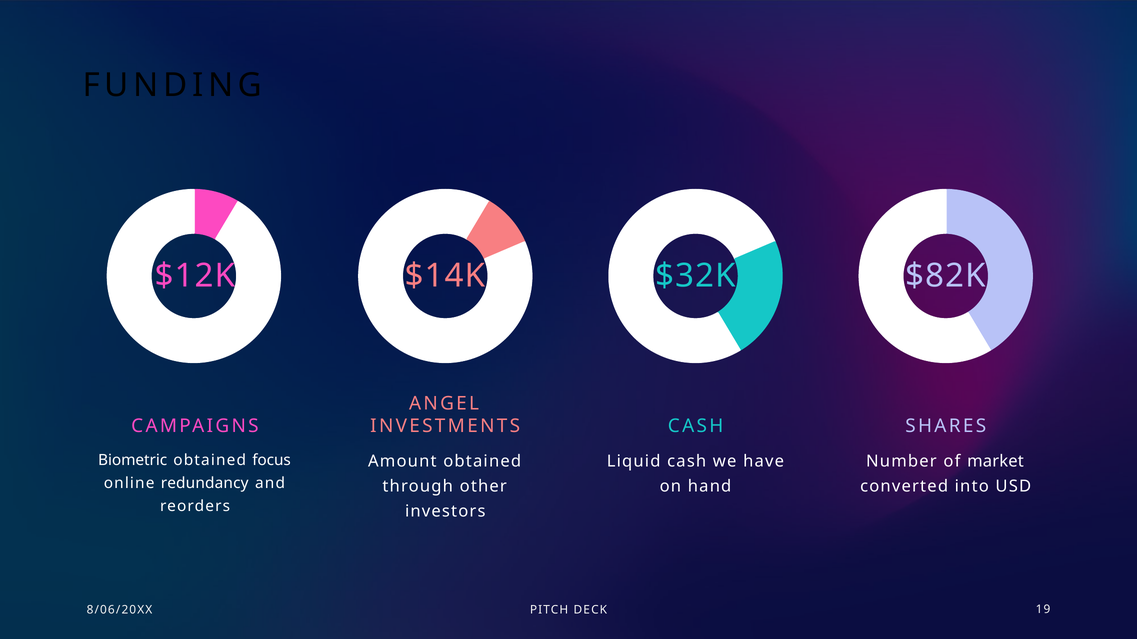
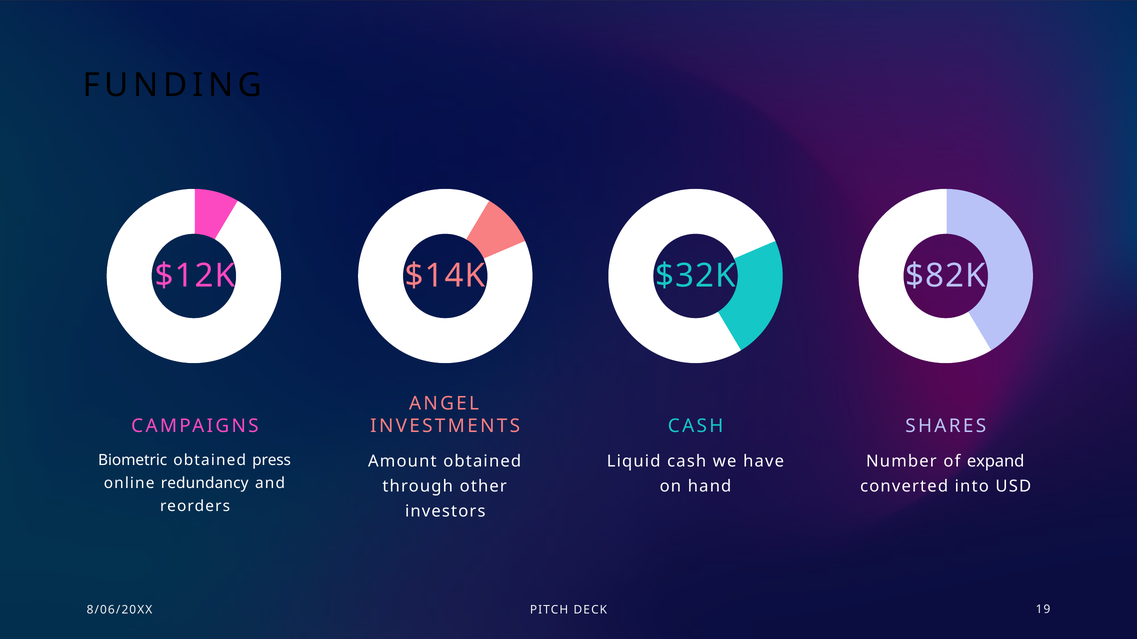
focus: focus -> press (272, 461)
market: market -> expand (996, 462)
